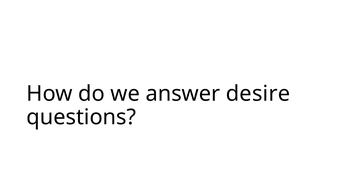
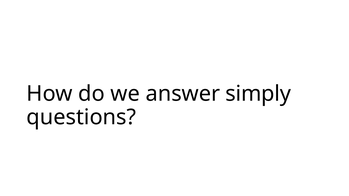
desire: desire -> simply (258, 94)
